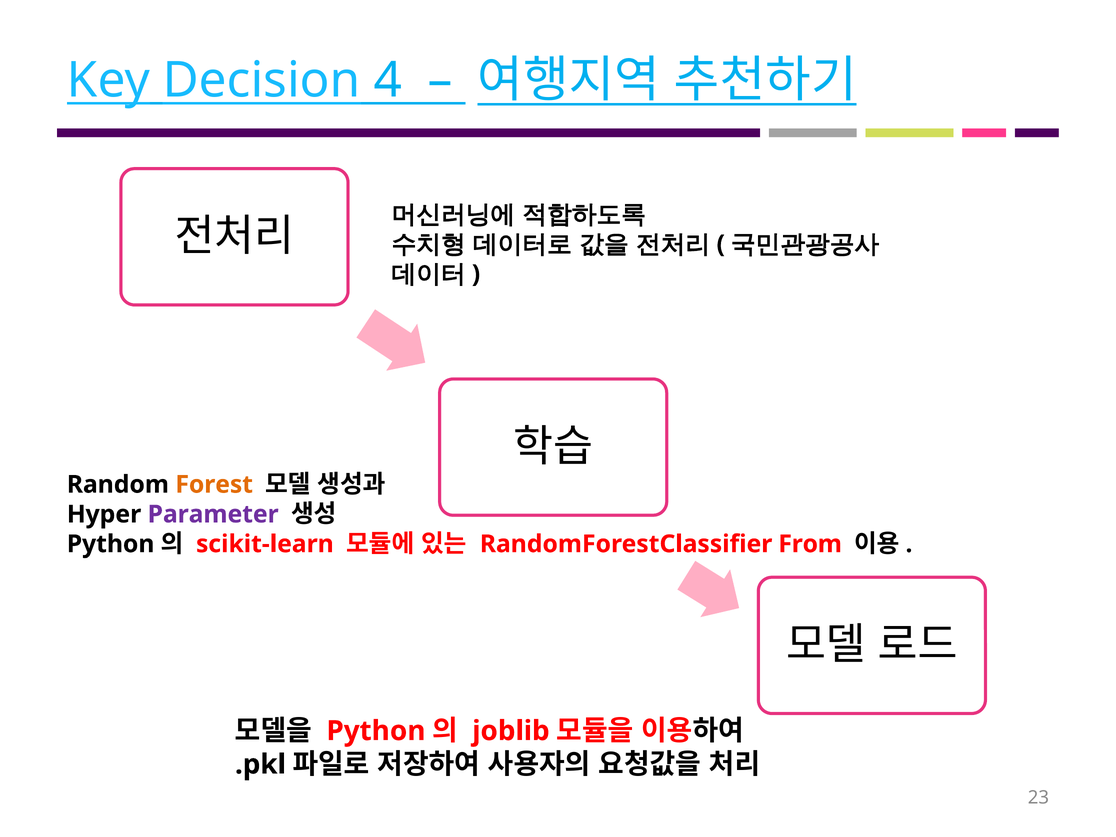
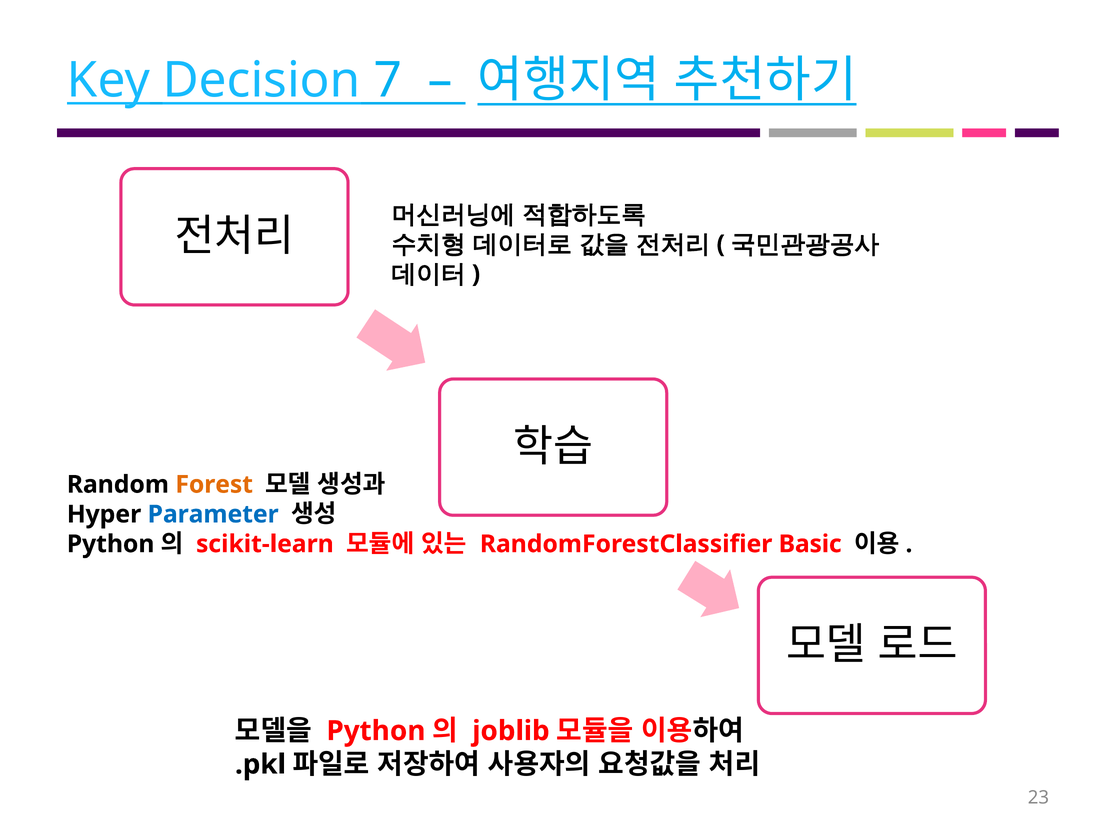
4: 4 -> 7 (388, 80)
Parameter colour: purple -> blue (213, 514)
From: From -> Basic (810, 544)
